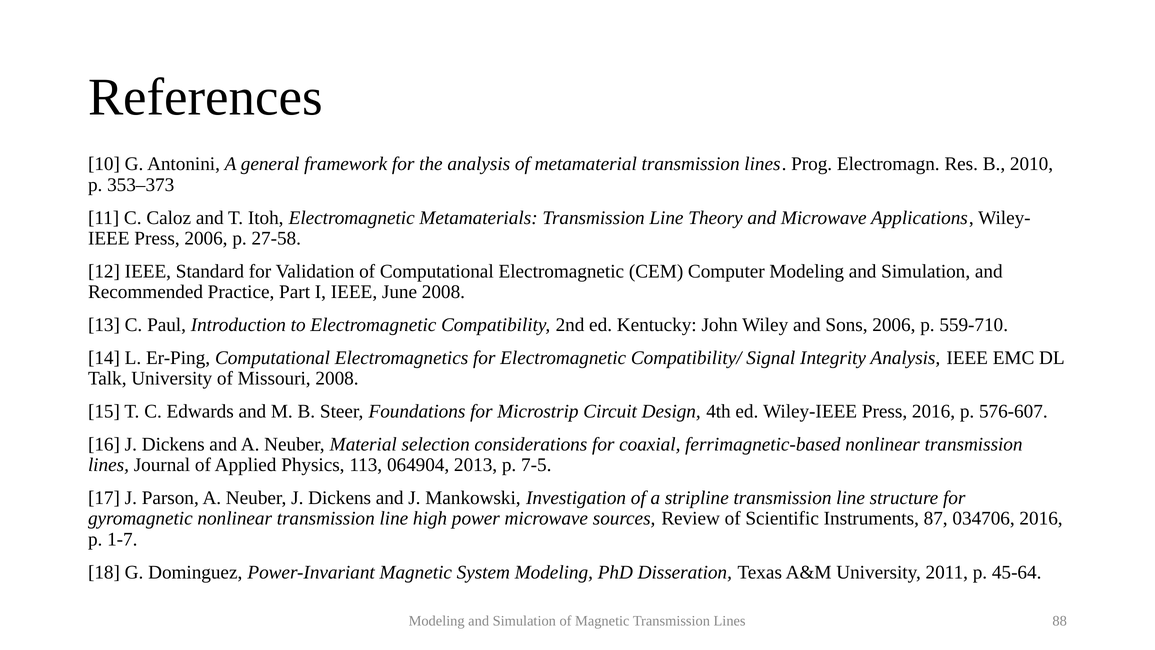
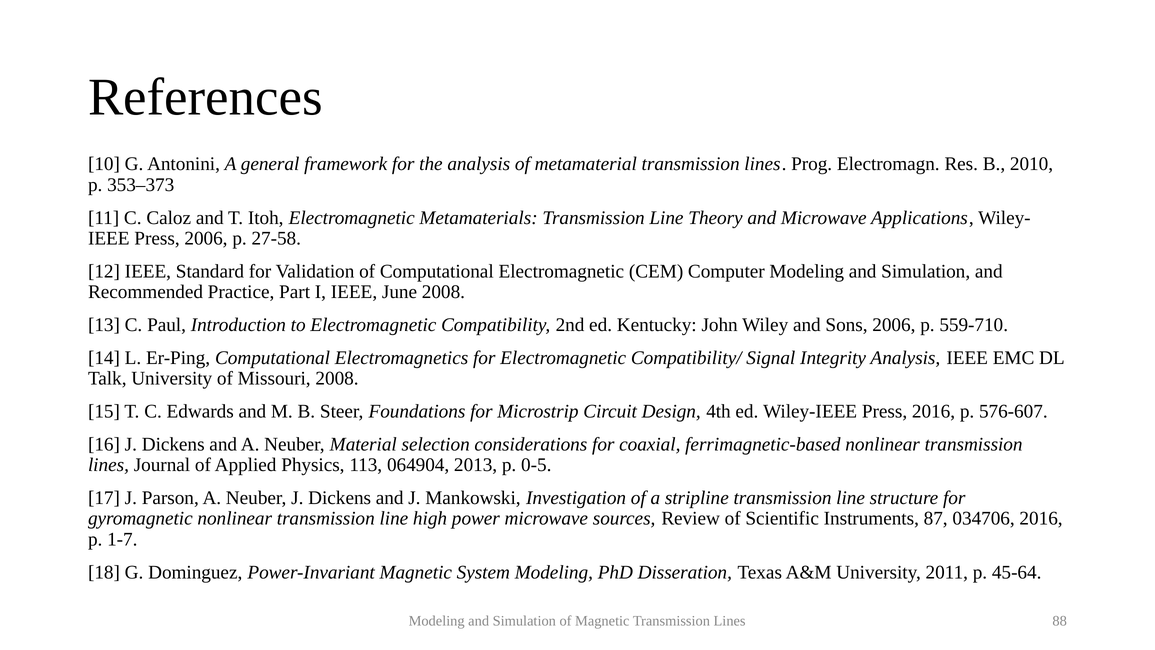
7-5: 7-5 -> 0-5 (536, 465)
